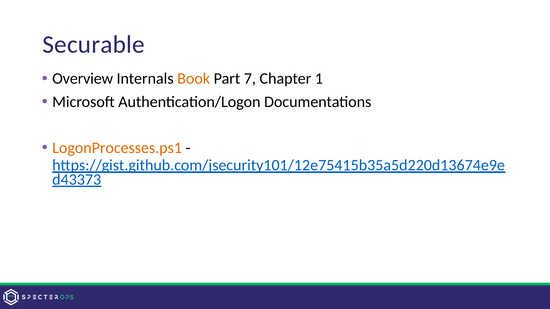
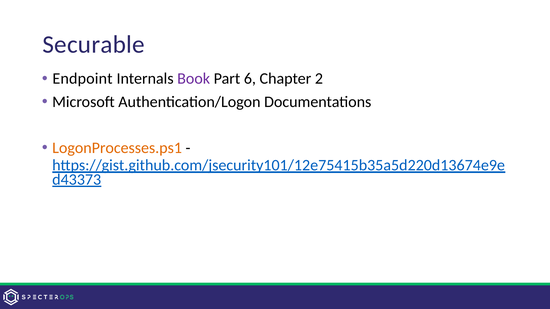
Overview: Overview -> Endpoint (83, 79)
Book colour: orange -> purple (194, 79)
7: 7 -> 6 (250, 79)
1: 1 -> 2 (319, 79)
